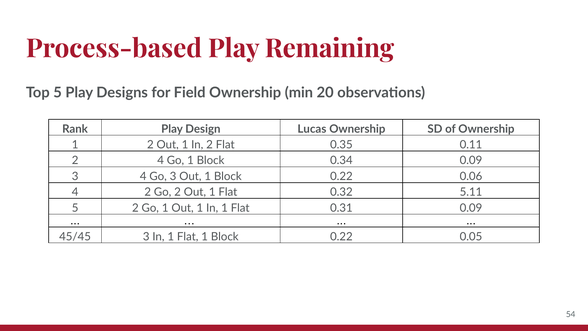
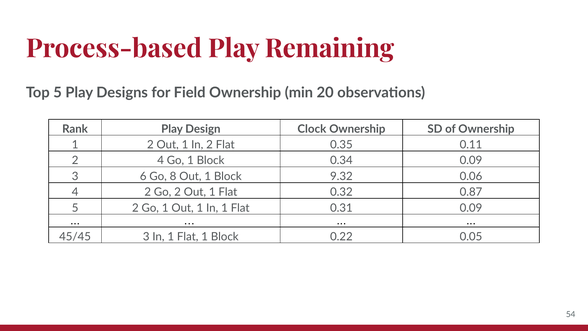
Lucas: Lucas -> Clock (312, 129)
3 4: 4 -> 6 (143, 176)
Go 3: 3 -> 8 (173, 176)
Out 1 Block 0.22: 0.22 -> 9.32 (341, 176)
5.11: 5.11 -> 0.87 (471, 192)
